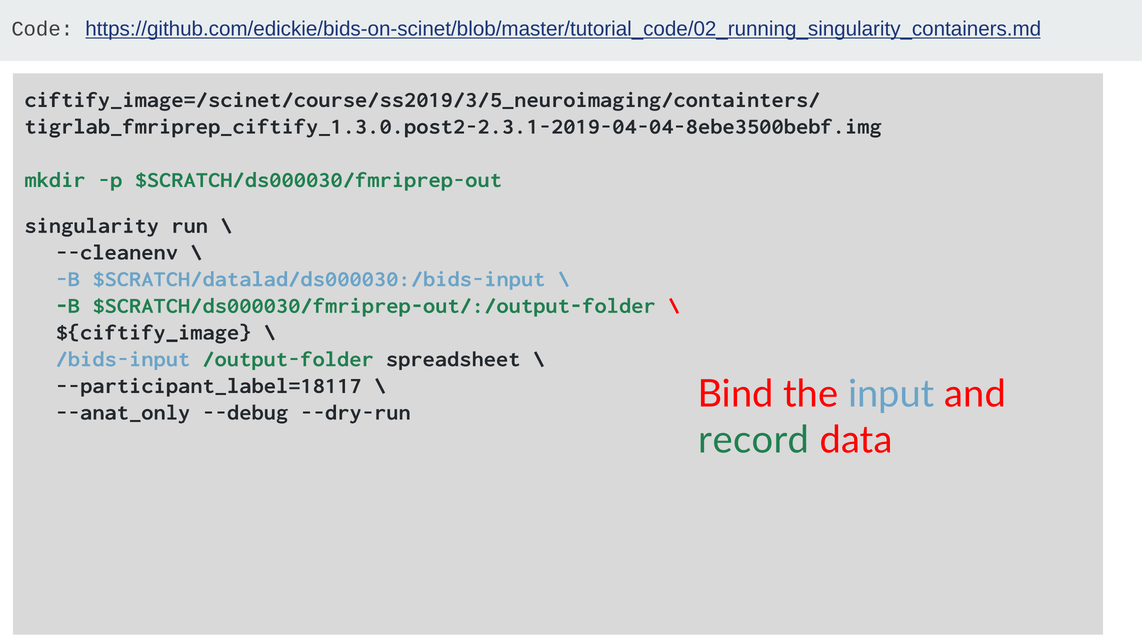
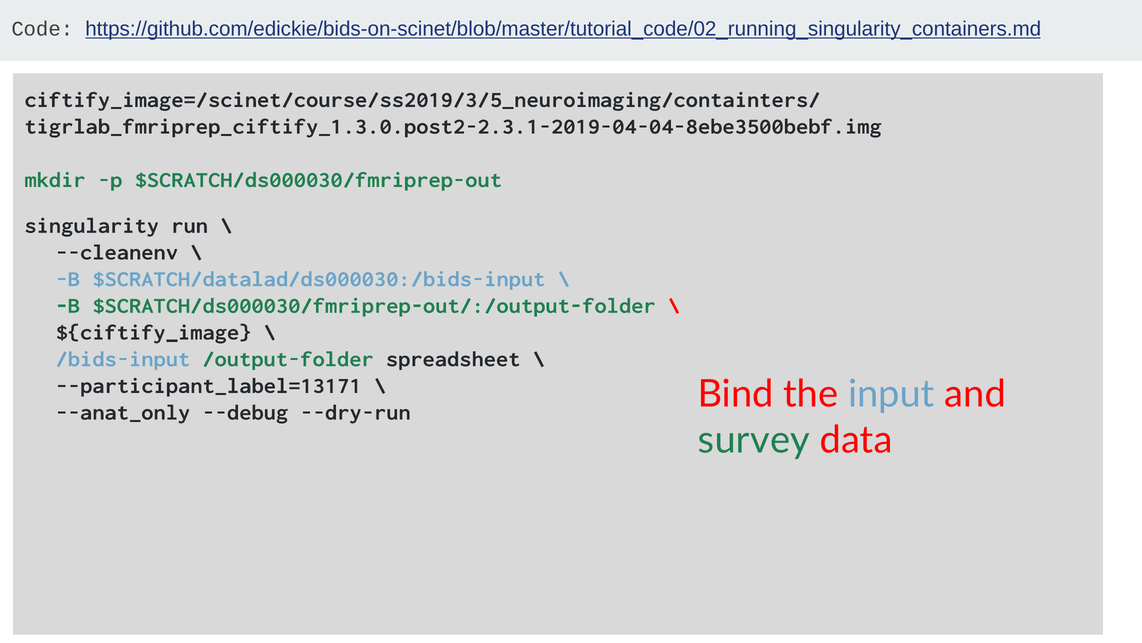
--participant_label=18117: --participant_label=18117 -> --participant_label=13171 (209, 385)
record: record -> survey (754, 440)
